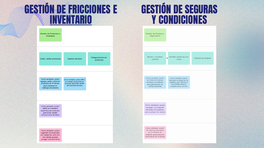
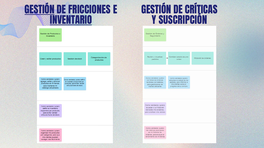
GESTIÓN underline: none -> present (40, 10)
SEGURAS: SEGURAS -> CRÍTICAS (201, 10)
CONDICIONES: CONDICIONES -> SUSCRIPCIÓN (183, 21)
